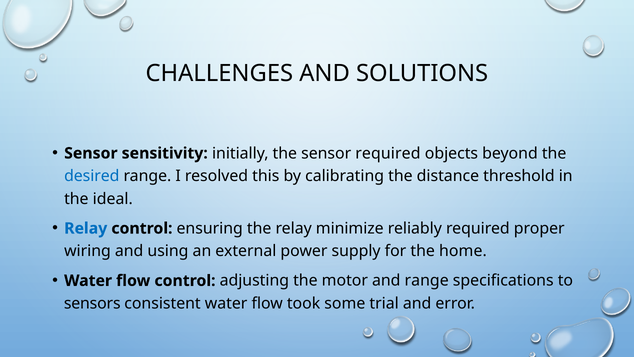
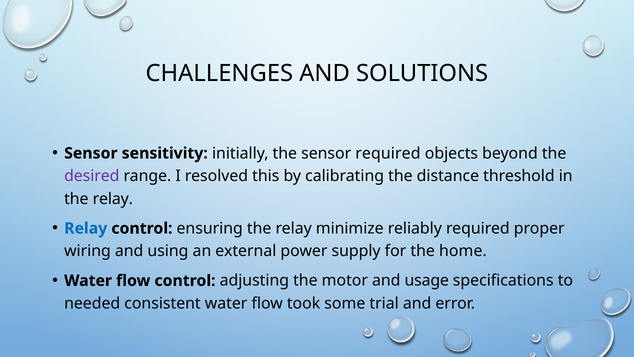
desired colour: blue -> purple (92, 176)
ideal: ideal -> relay (113, 199)
and range: range -> usage (427, 280)
sensors: sensors -> needed (92, 303)
